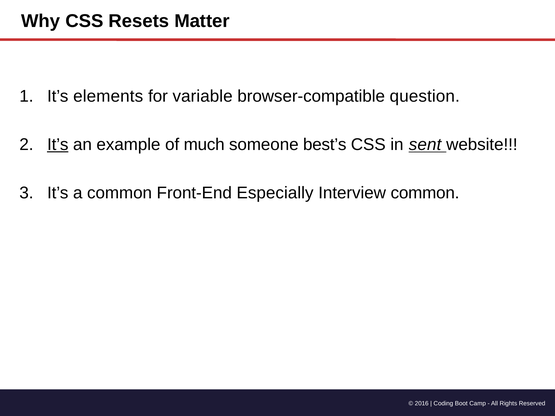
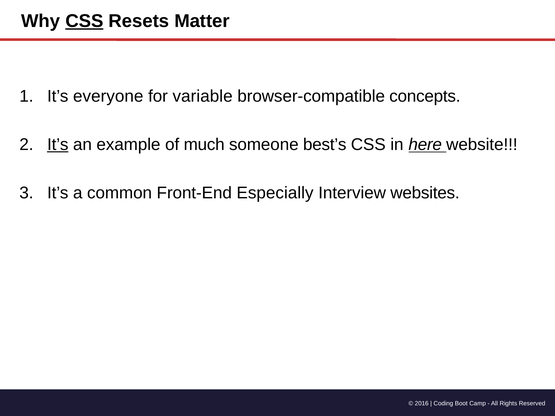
CSS underline: none -> present (84, 21)
elements: elements -> everyone (108, 96)
question: question -> concepts (425, 96)
sent: sent -> here (425, 145)
Interview common: common -> websites (425, 193)
